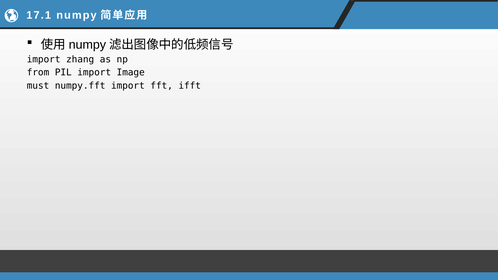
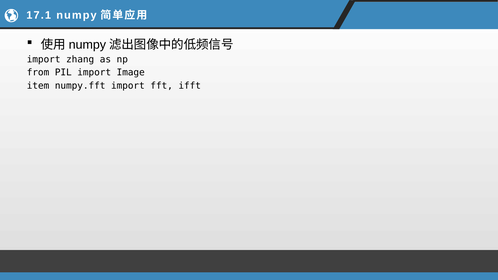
must: must -> item (38, 86)
